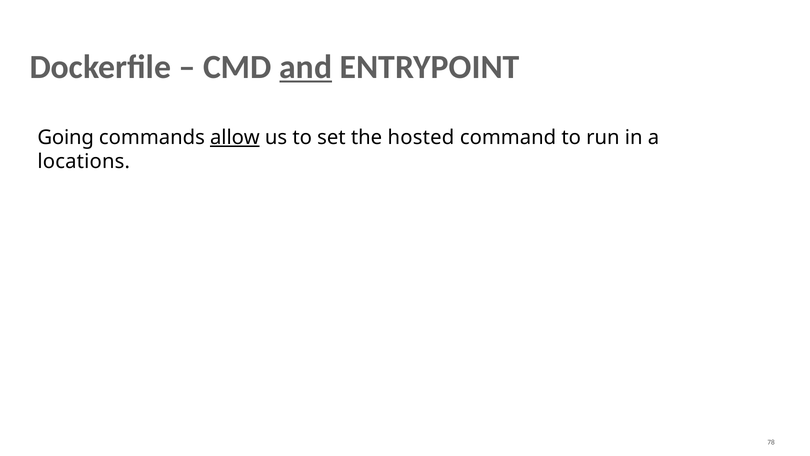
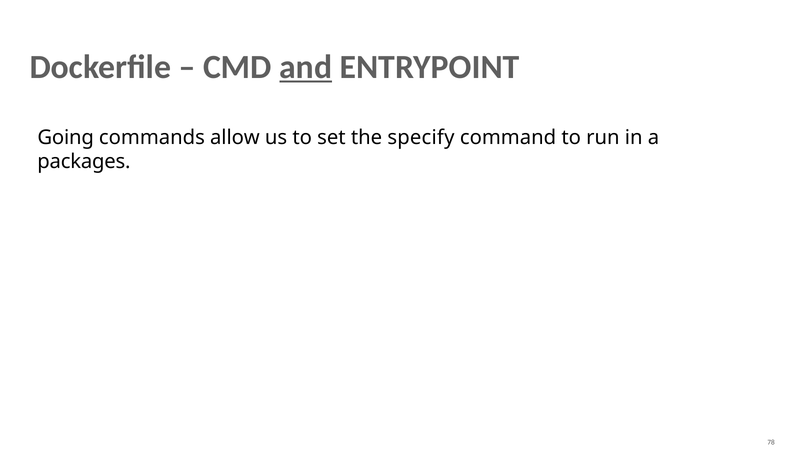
allow underline: present -> none (235, 137)
hosted: hosted -> specify (421, 137)
locations: locations -> packages (84, 162)
